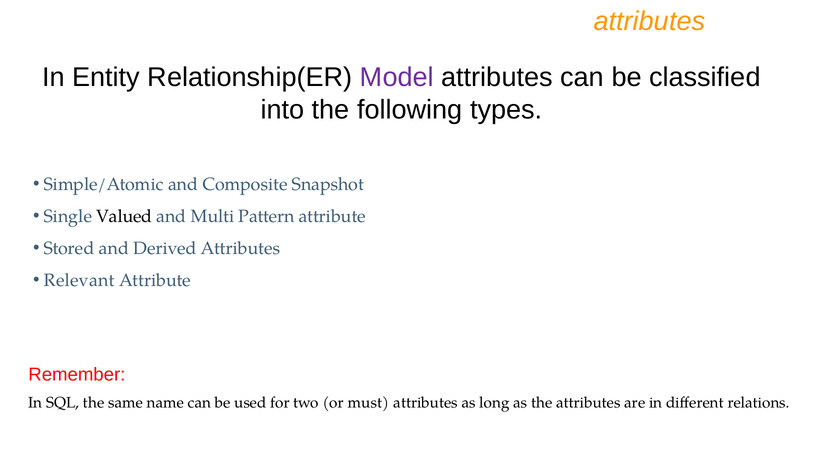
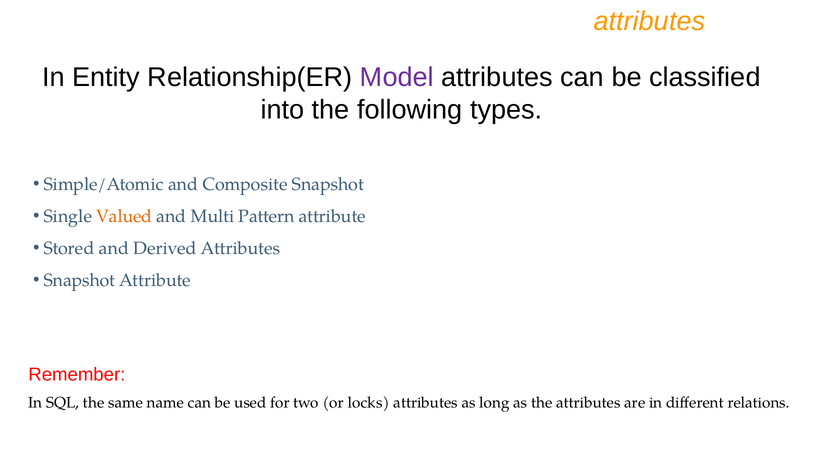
Valued colour: black -> orange (124, 216)
Relevant: Relevant -> Snapshot (79, 280)
must: must -> locks (369, 403)
